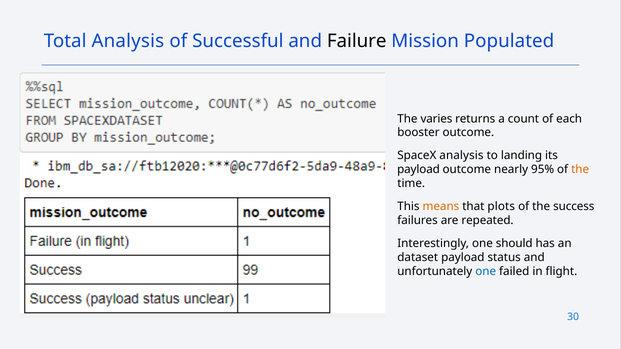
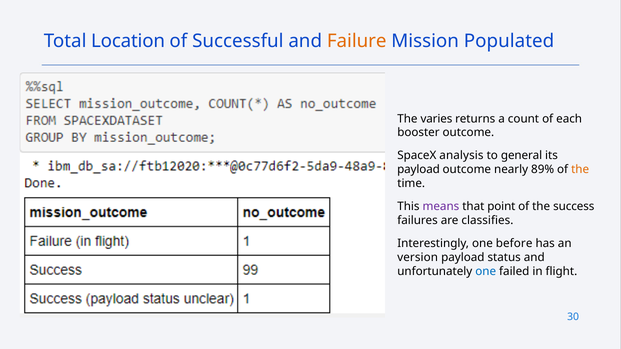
Total Analysis: Analysis -> Location (128, 41)
Failure colour: black -> orange (357, 41)
landing: landing -> general (522, 156)
95%: 95% -> 89% (543, 170)
means colour: orange -> purple (441, 207)
plots: plots -> point (501, 207)
repeated: repeated -> classifies (487, 221)
should: should -> before (514, 244)
dataset: dataset -> version (418, 258)
